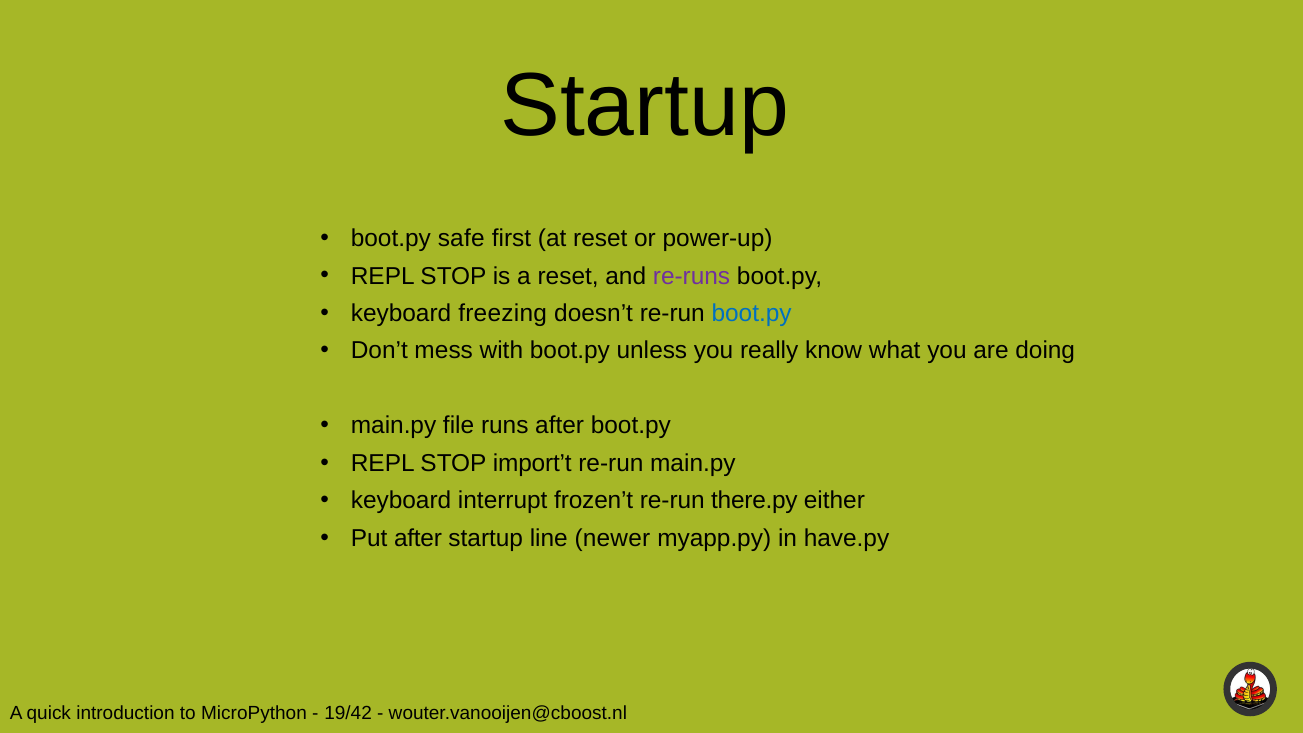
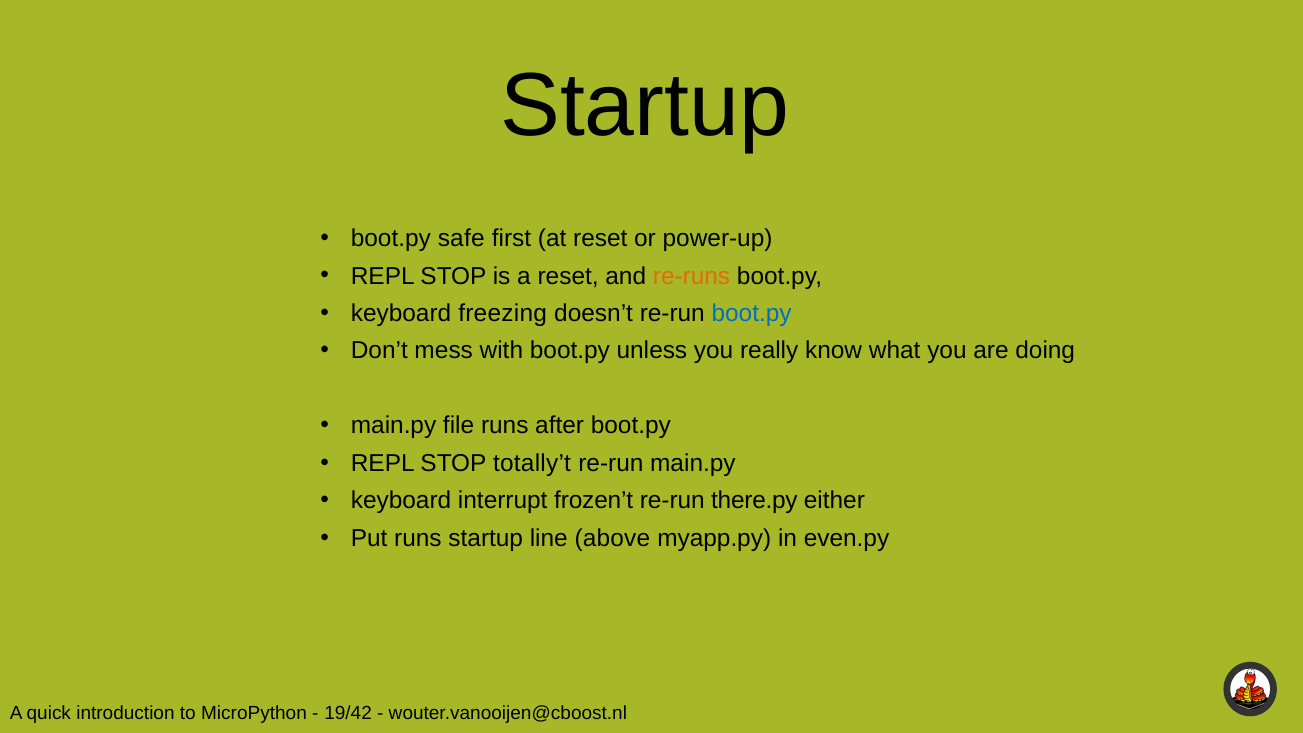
re-runs colour: purple -> orange (692, 276)
import’t: import’t -> totally’t (532, 463)
Put after: after -> runs (418, 538)
newer: newer -> above (612, 538)
have.py: have.py -> even.py (846, 538)
